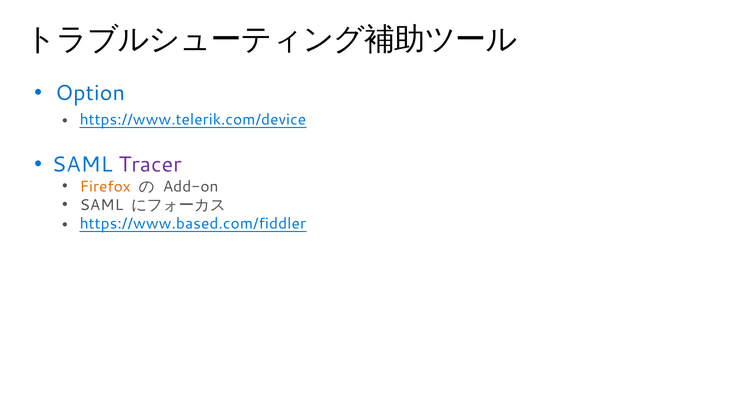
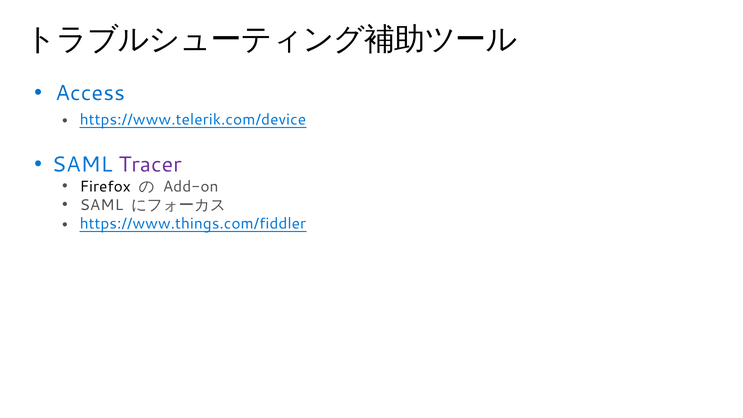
Option: Option -> Access (90, 93)
Firefox colour: orange -> black (105, 186)
https://www.based.com/fiddler: https://www.based.com/fiddler -> https://www.things.com/fiddler (193, 224)
